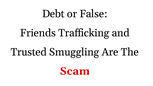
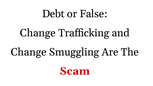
Friends: Friends -> Change (38, 33)
Trusted: Trusted -> Change (29, 52)
